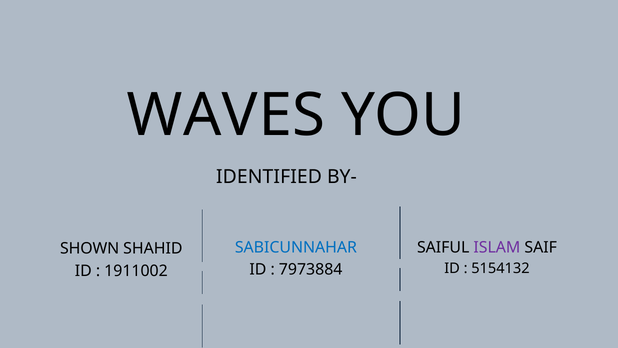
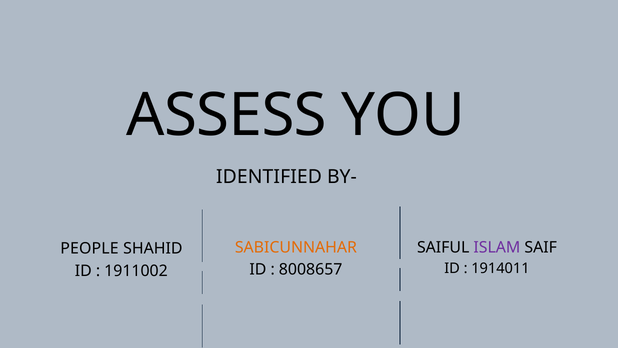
WAVES: WAVES -> ASSESS (227, 115)
SABICUNNAHAR colour: blue -> orange (296, 247)
SHOWN: SHOWN -> PEOPLE (89, 248)
5154132: 5154132 -> 1914011 (500, 268)
7973884: 7973884 -> 8008657 (311, 269)
